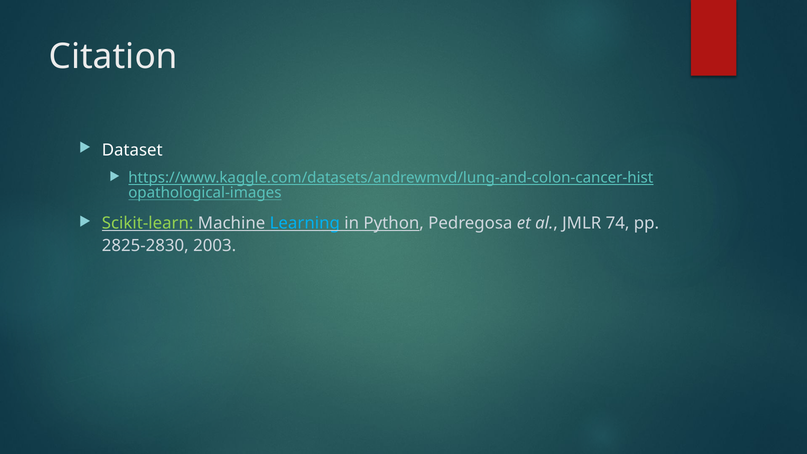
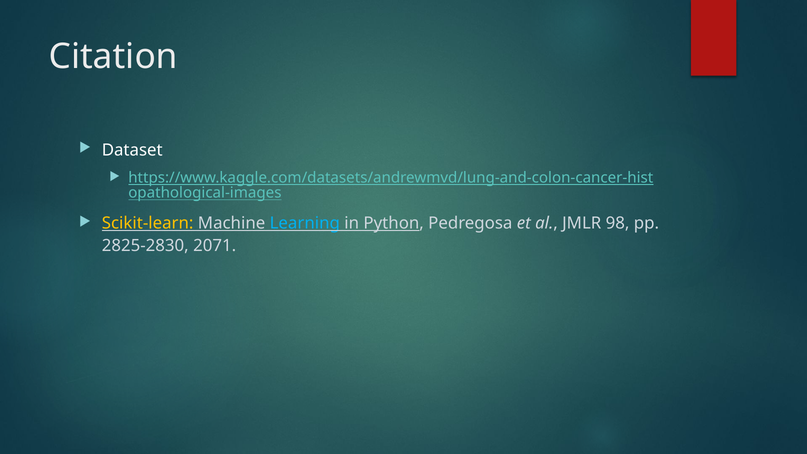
Scikit-learn colour: light green -> yellow (148, 223)
74: 74 -> 98 (618, 223)
2003: 2003 -> 2071 (215, 246)
